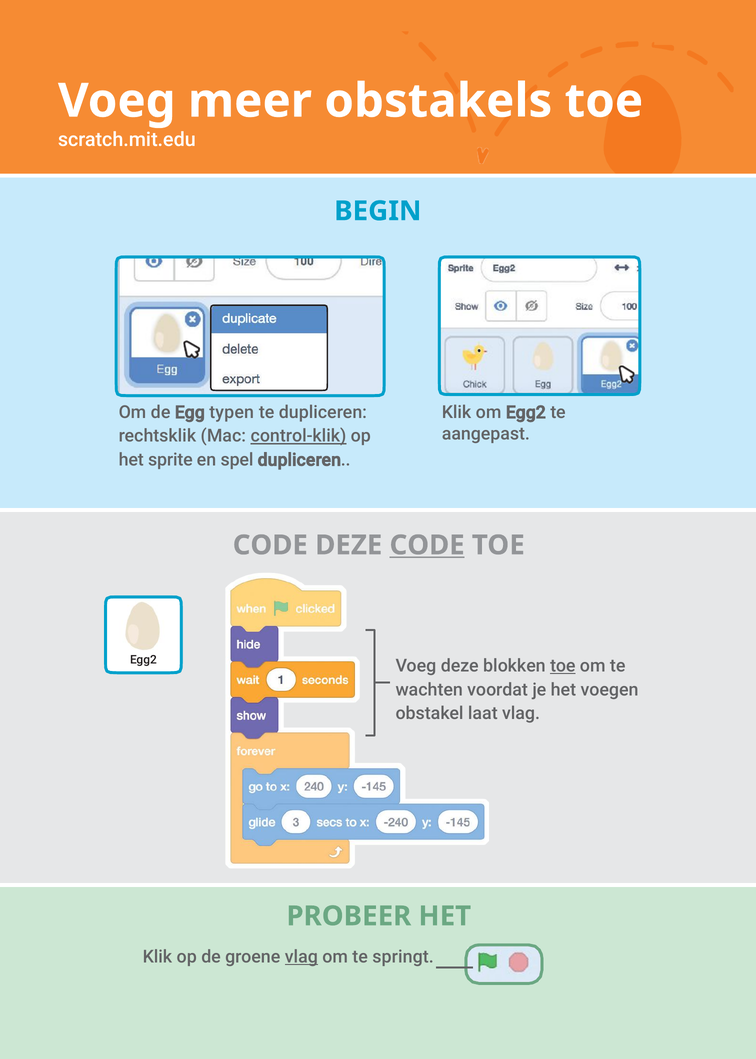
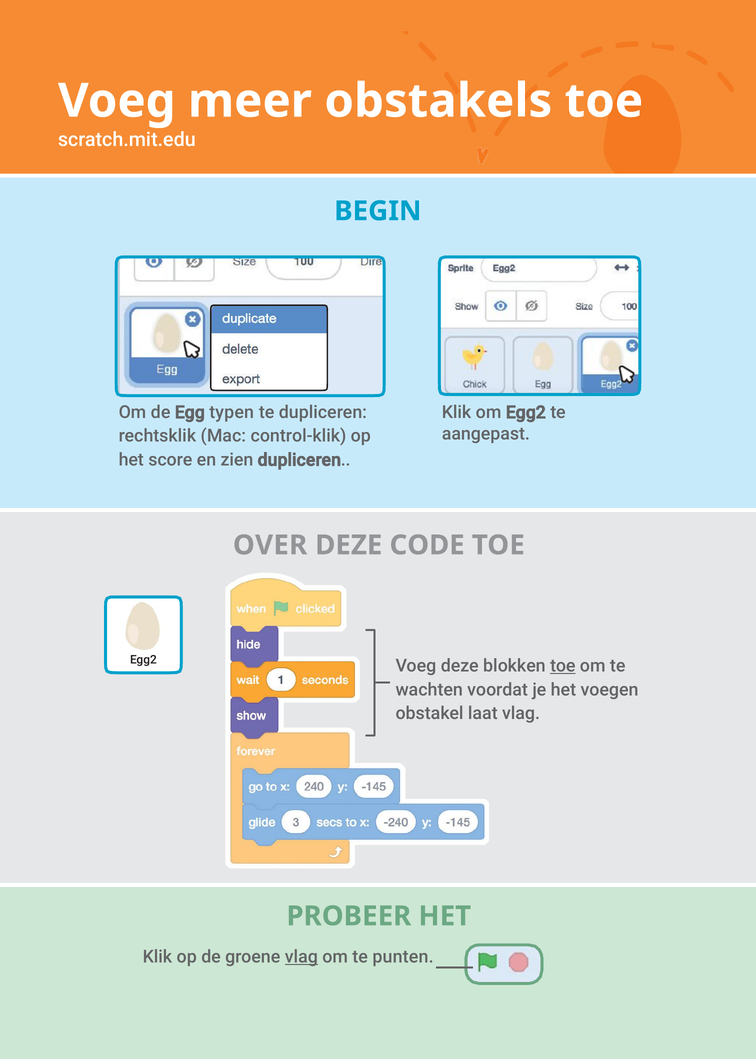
control-klik underline: present -> none (298, 436)
sprite: sprite -> score (170, 460)
spel: spel -> zien (237, 460)
CODE: CODE -> OVER (270, 545)
CODE underline: present -> none (427, 545)
springt: springt -> punten (403, 956)
